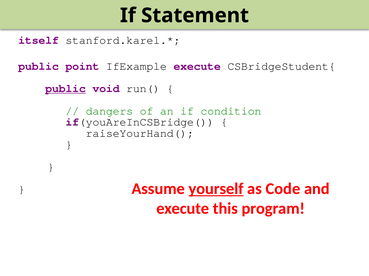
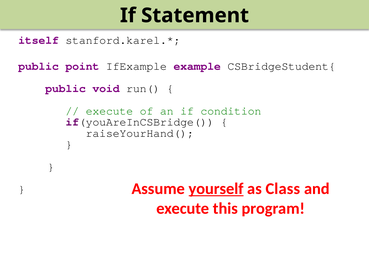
IfExample execute: execute -> example (197, 66)
public underline: present -> none (66, 89)
dangers: dangers -> execute (110, 111)
Code: Code -> Class (283, 189)
